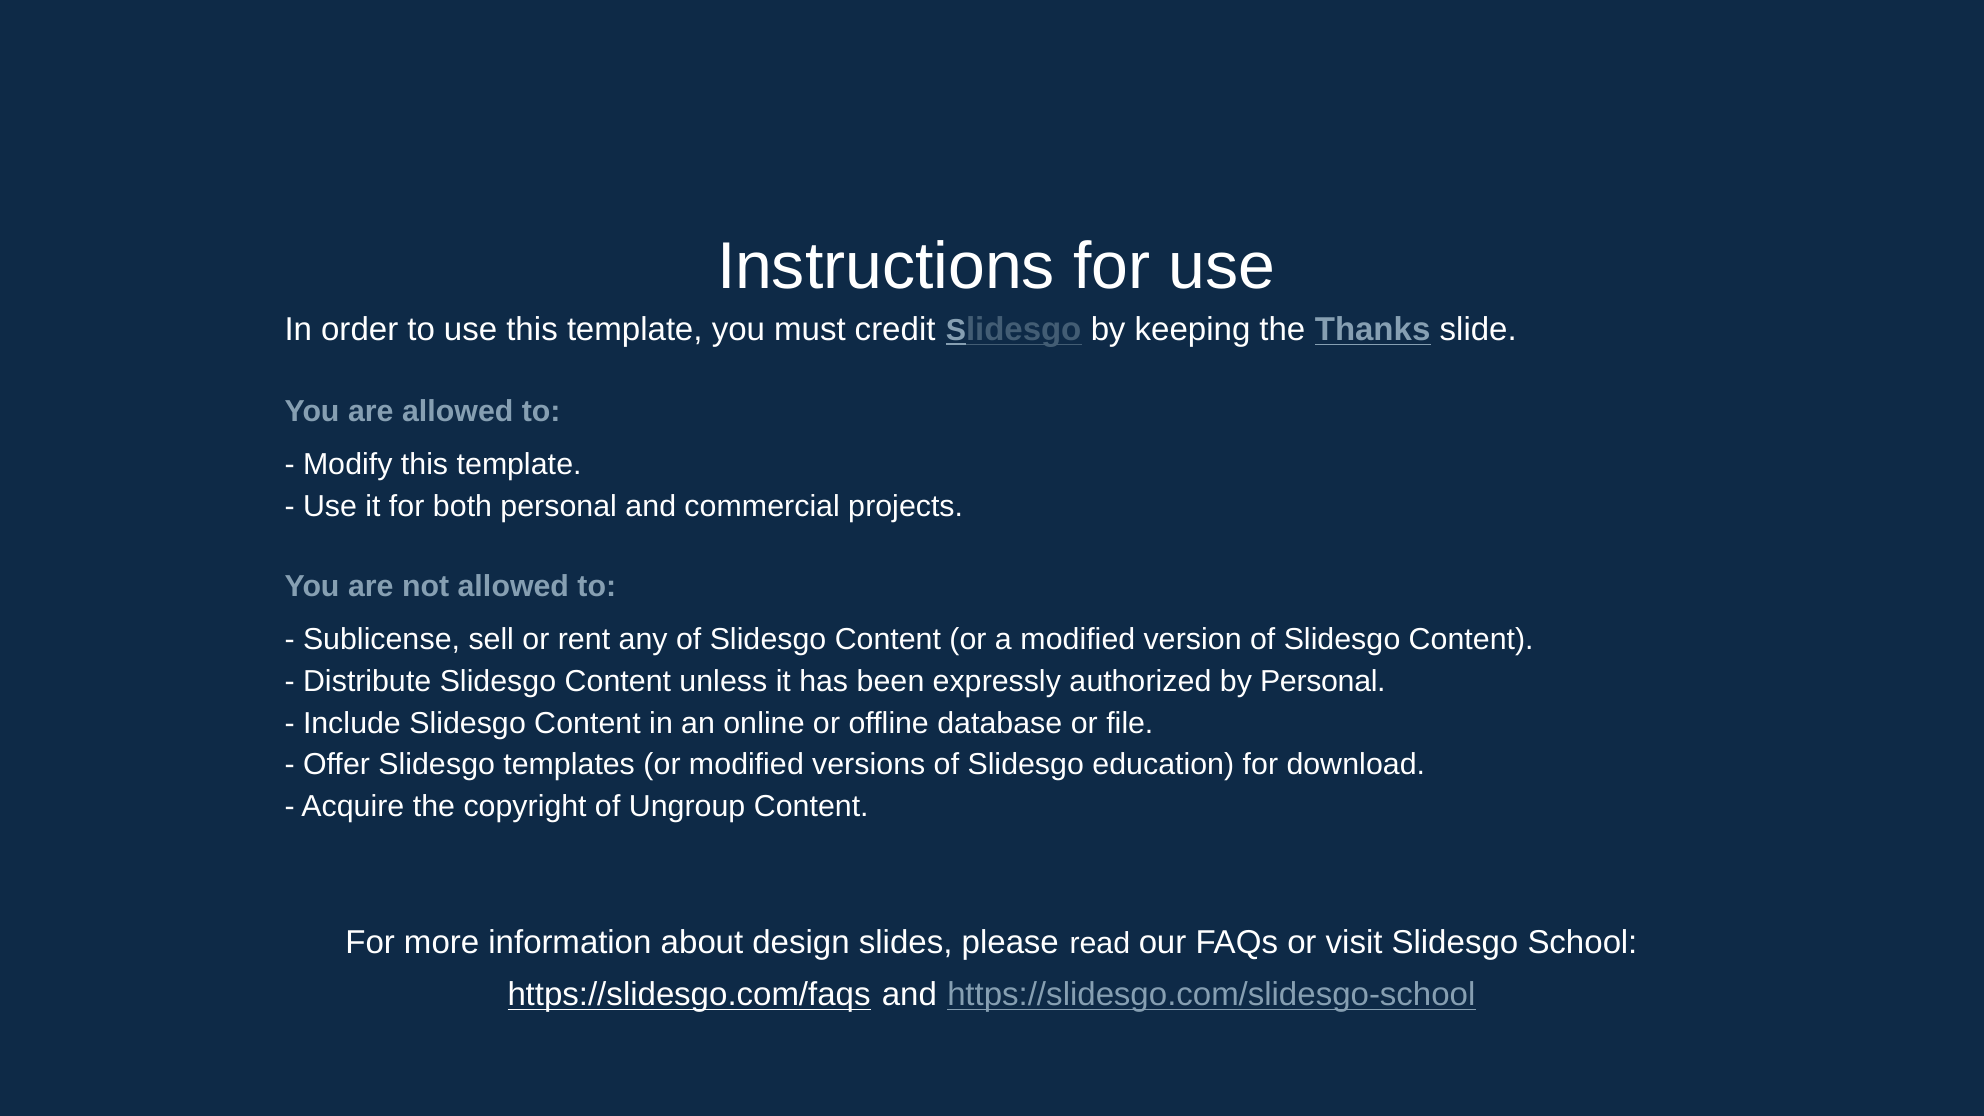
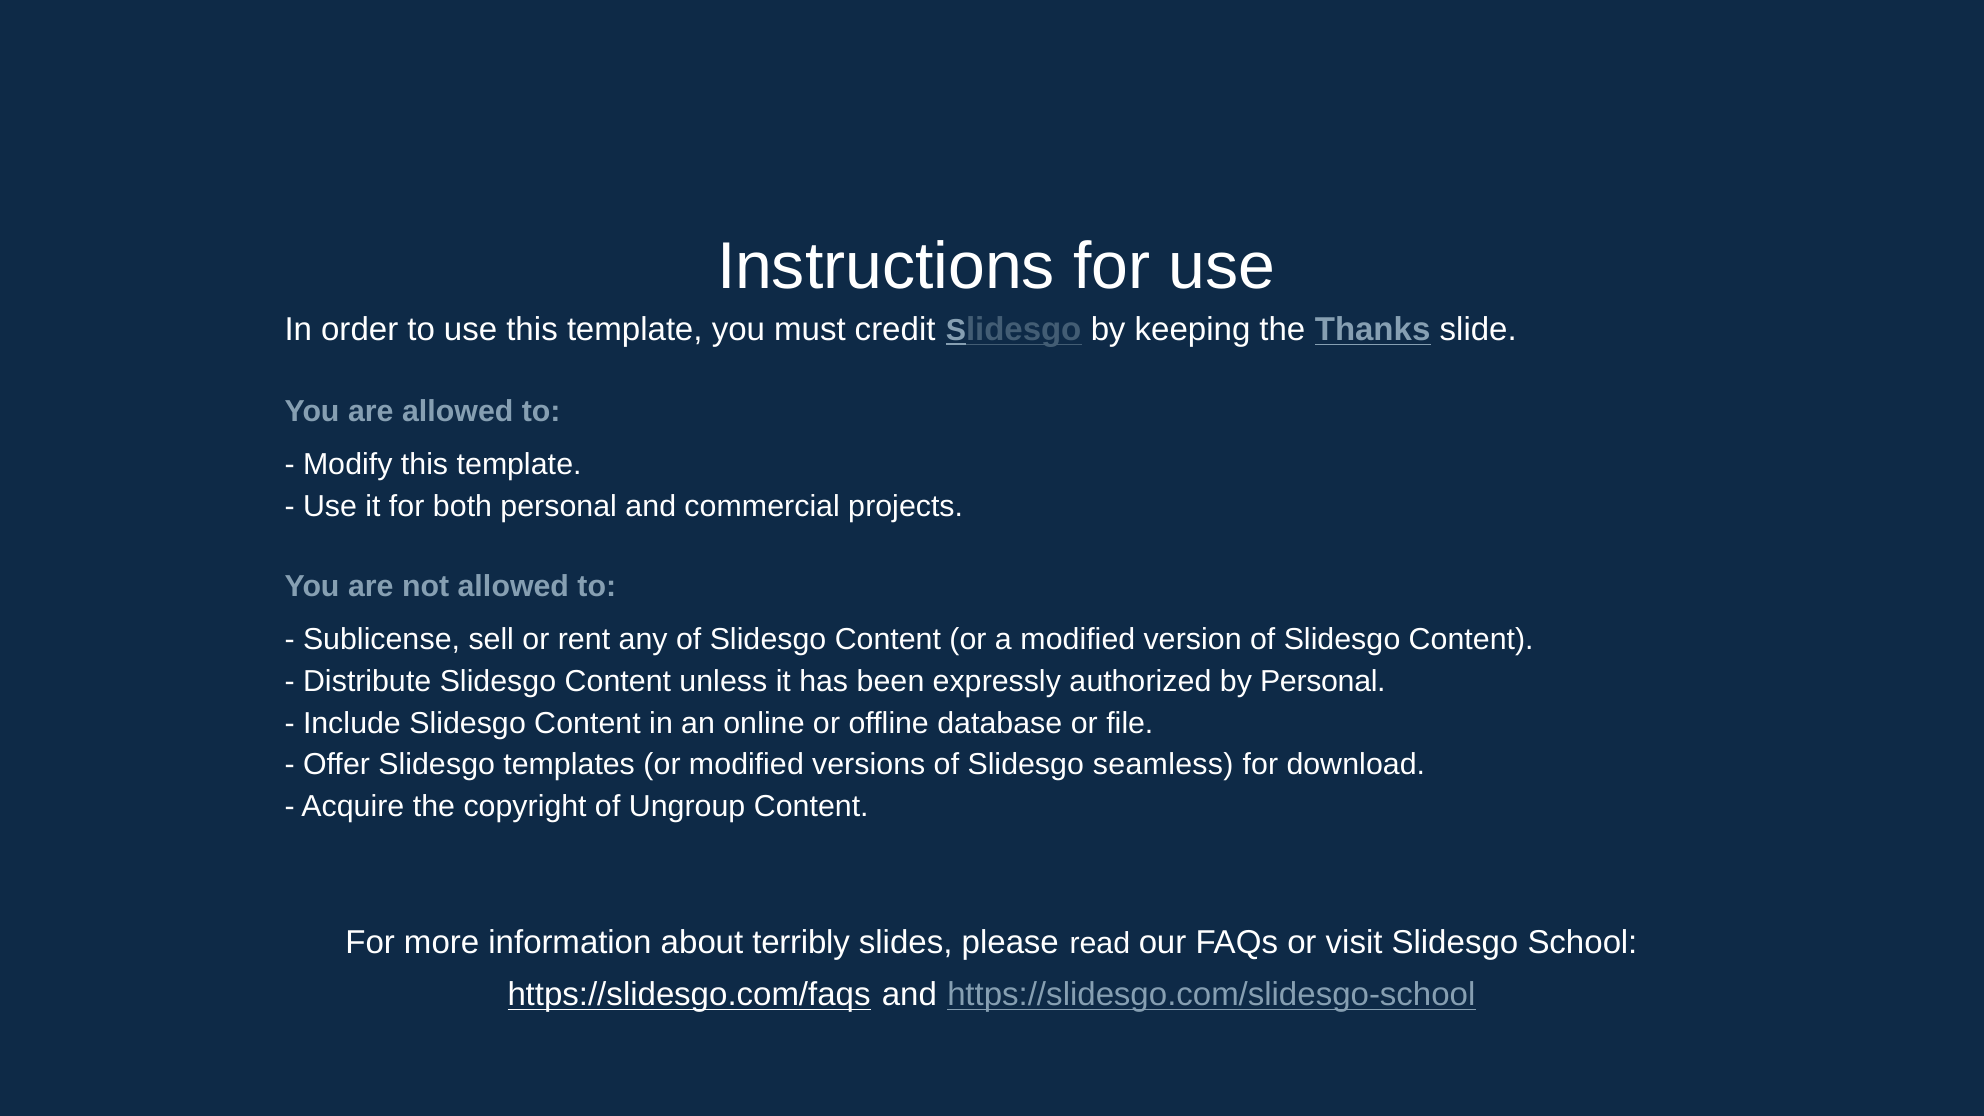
education: education -> seamless (1163, 765)
design: design -> terribly (801, 943)
